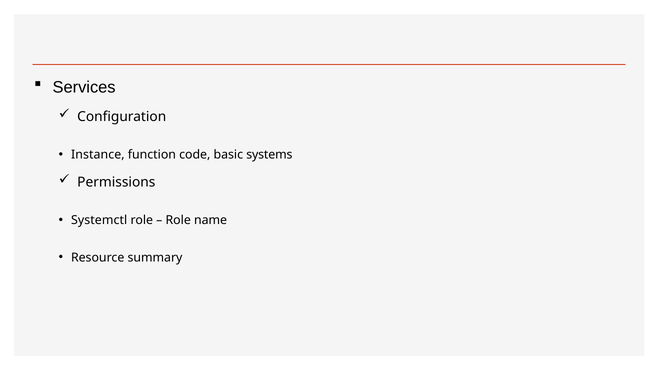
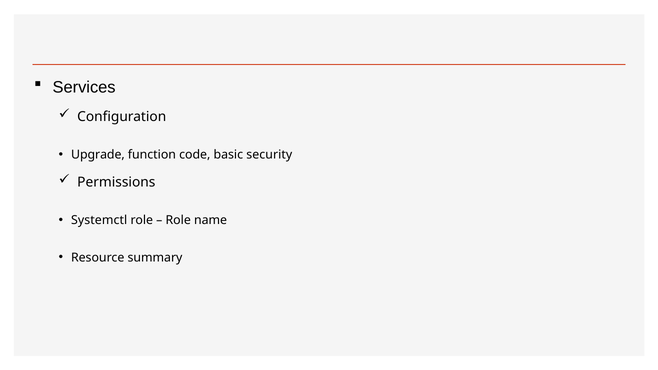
Instance: Instance -> Upgrade (98, 155)
systems: systems -> security (269, 155)
